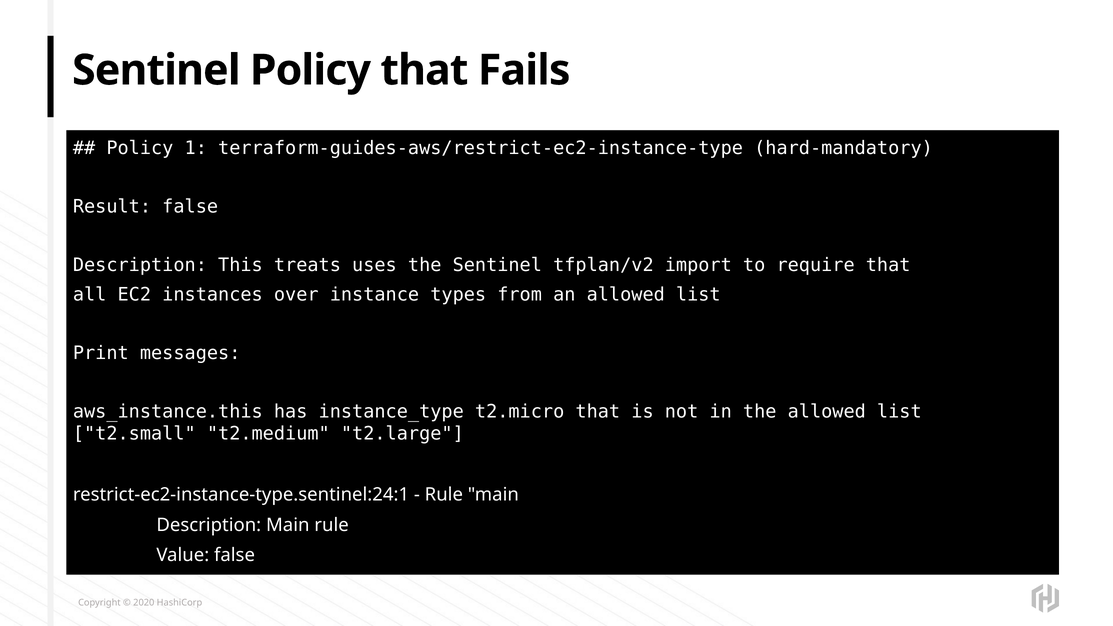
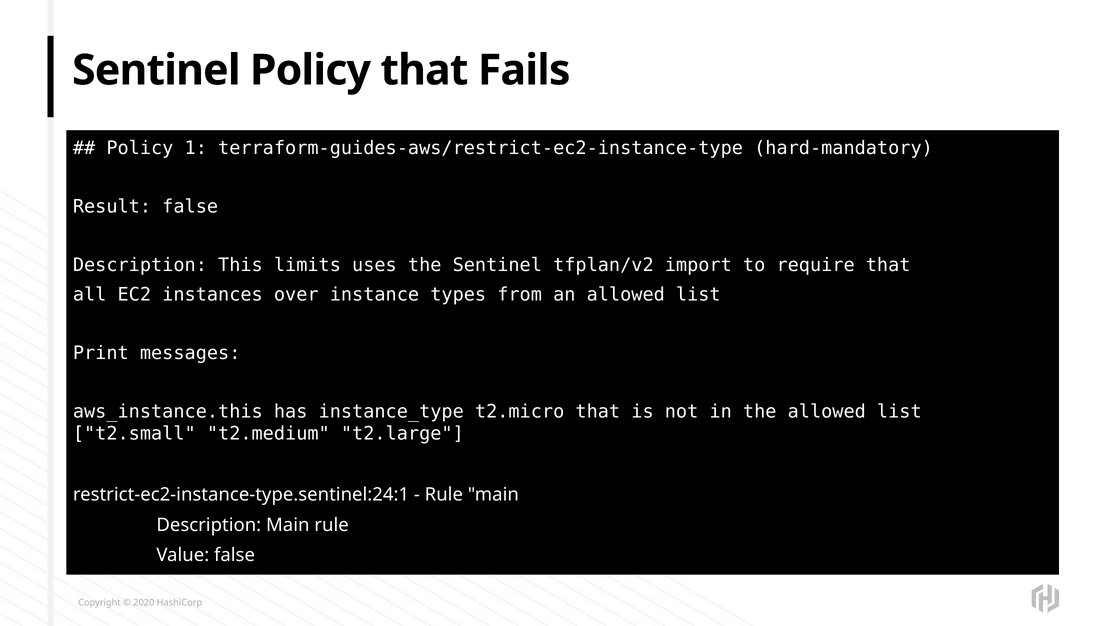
treats: treats -> limits (307, 265)
